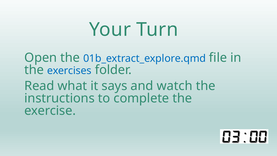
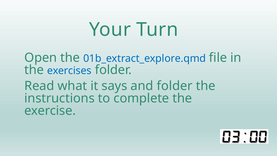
and watch: watch -> folder (175, 86)
